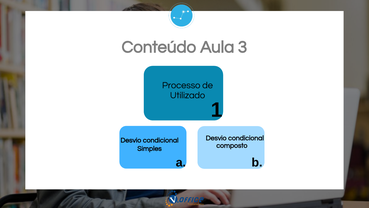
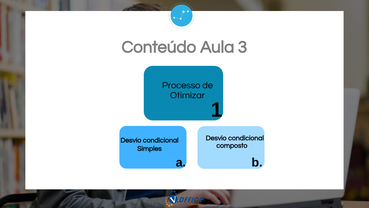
Utilizado: Utilizado -> Otimizar (188, 95)
